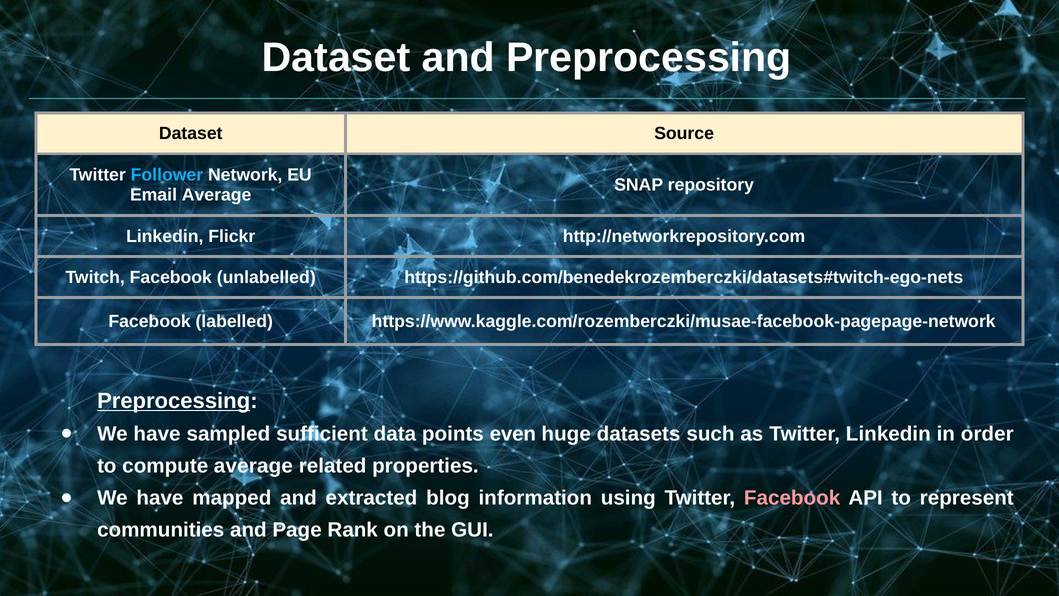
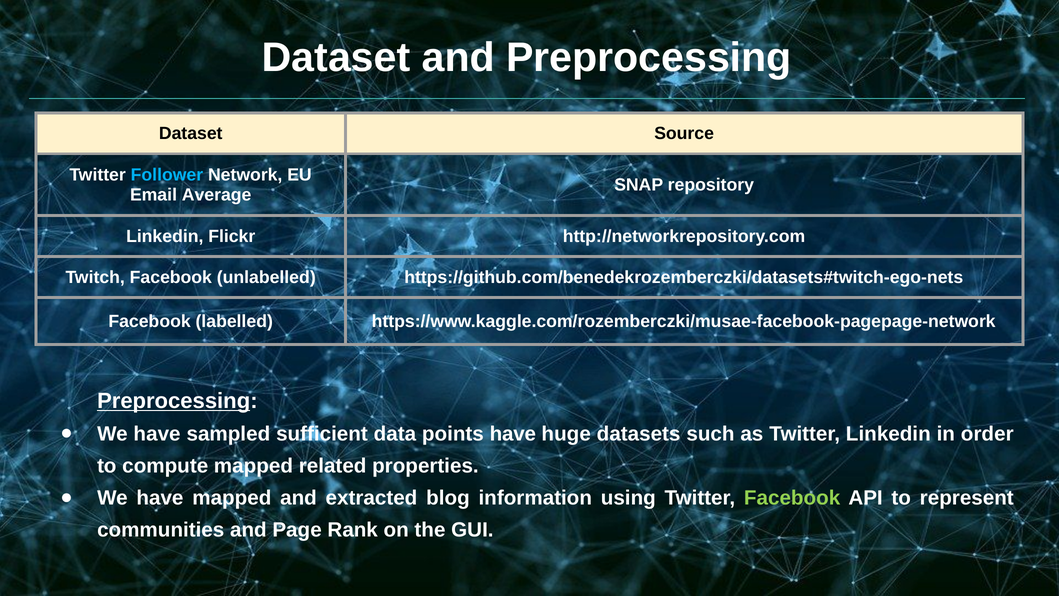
points even: even -> have (513, 434)
compute average: average -> mapped (253, 466)
Facebook colour: pink -> light green (792, 498)
